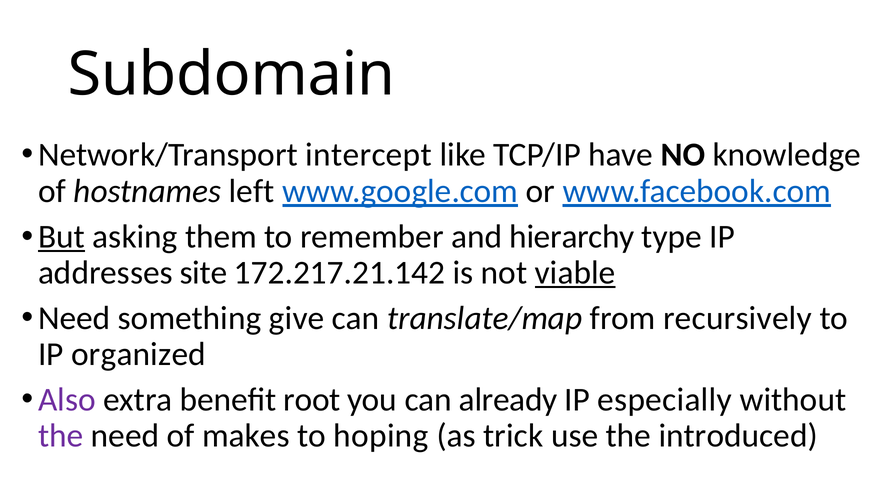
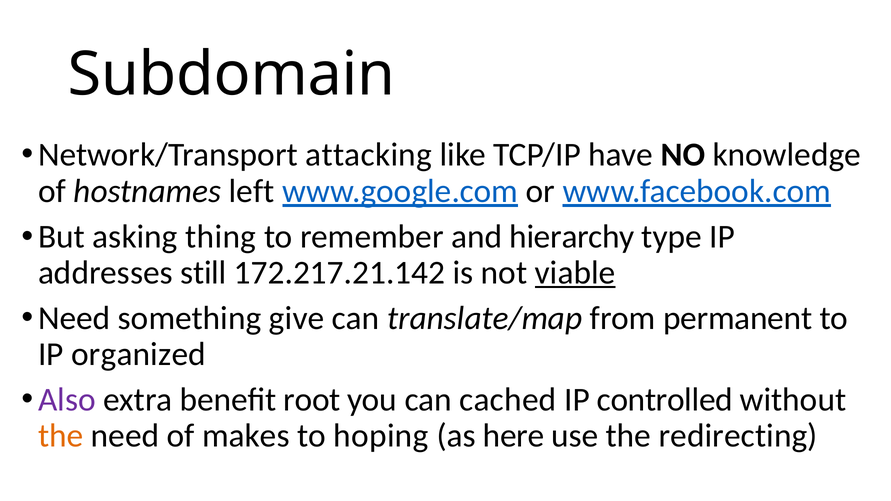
intercept: intercept -> attacking (369, 155)
But underline: present -> none (62, 237)
them: them -> thing (221, 237)
site: site -> still (203, 273)
recursively: recursively -> permanent (738, 318)
already: already -> cached (508, 400)
especially: especially -> controlled (665, 400)
the colour: purple -> orange (61, 436)
trick: trick -> here (513, 436)
introduced: introduced -> redirecting (738, 436)
